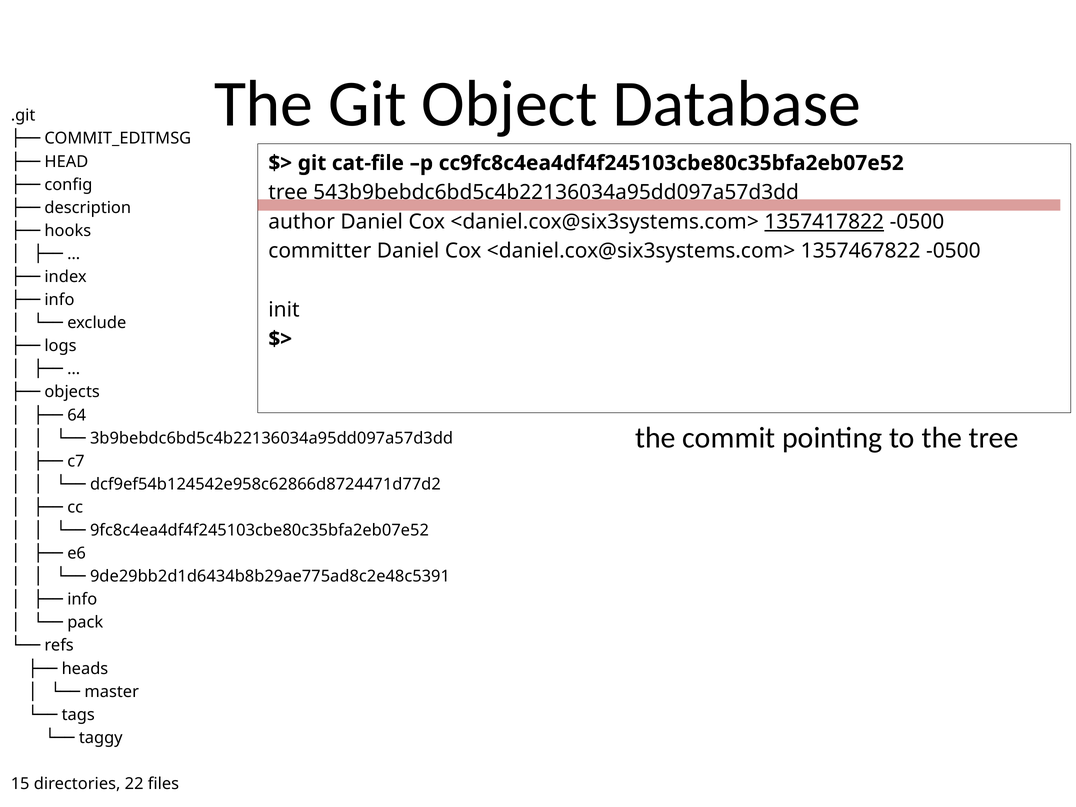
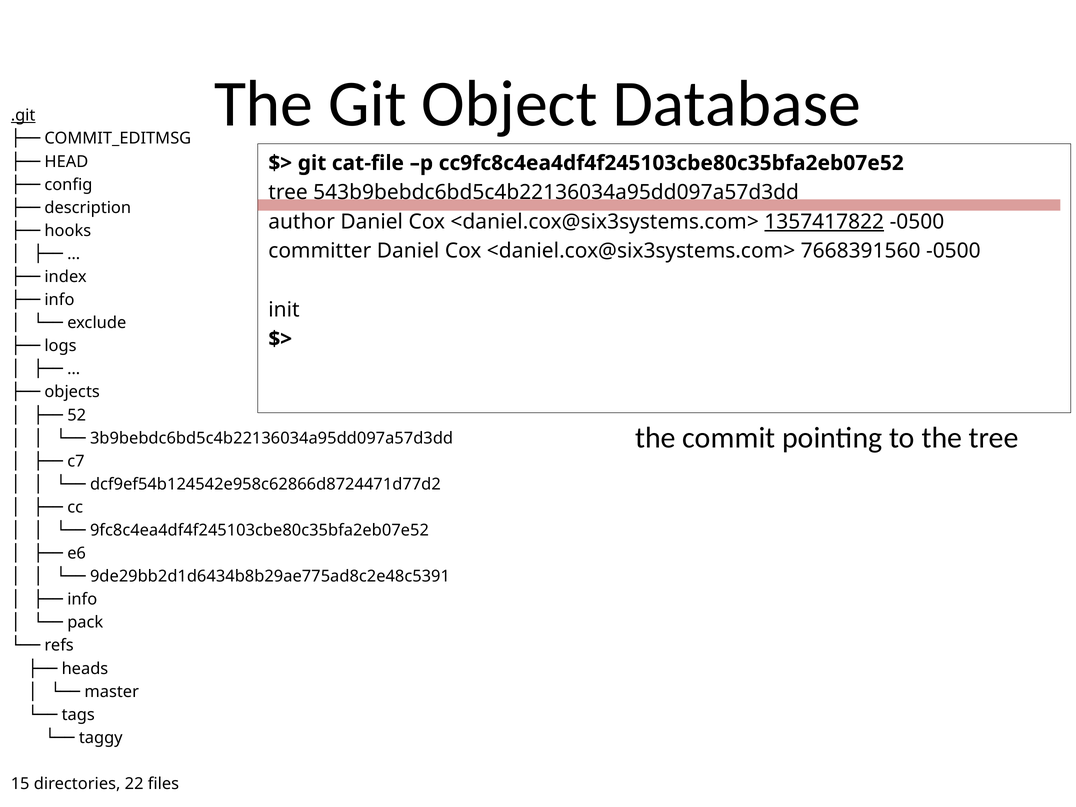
.git underline: none -> present (23, 116)
1357467822: 1357467822 -> 7668391560 (861, 251)
64: 64 -> 52 (77, 415)
